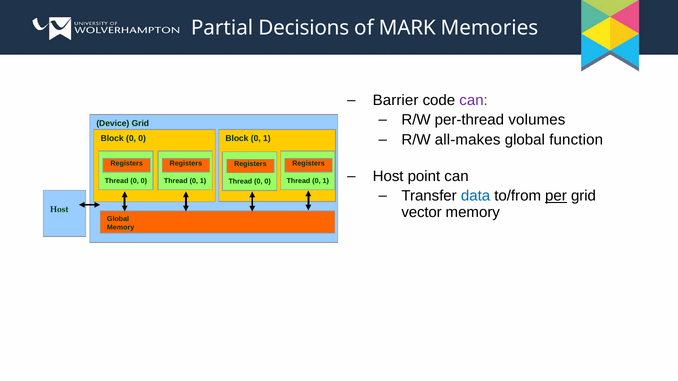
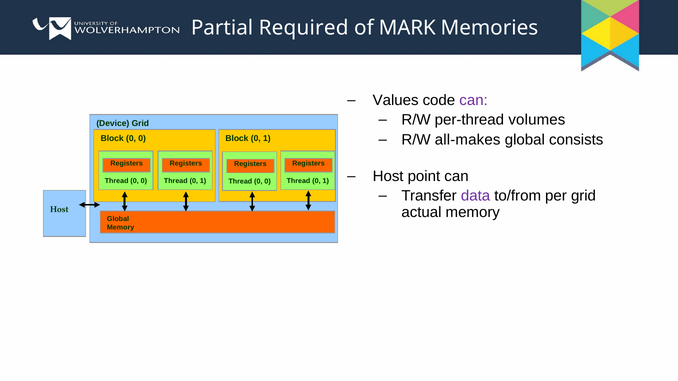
Decisions: Decisions -> Required (304, 28)
Barrier: Barrier -> Values (396, 100)
function: function -> consists (576, 140)
data colour: blue -> purple (476, 196)
per underline: present -> none (556, 196)
vector: vector -> actual (421, 212)
